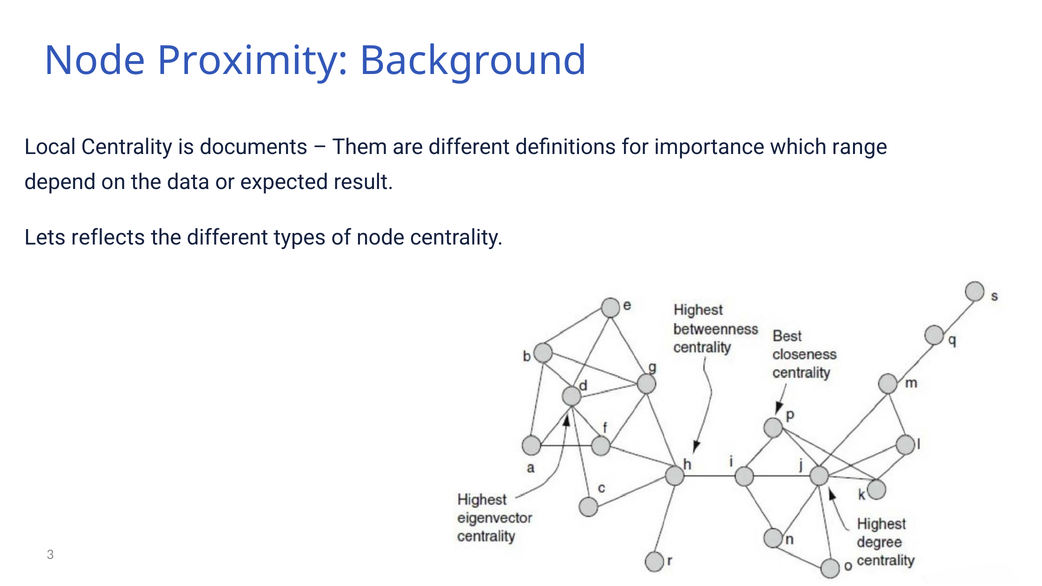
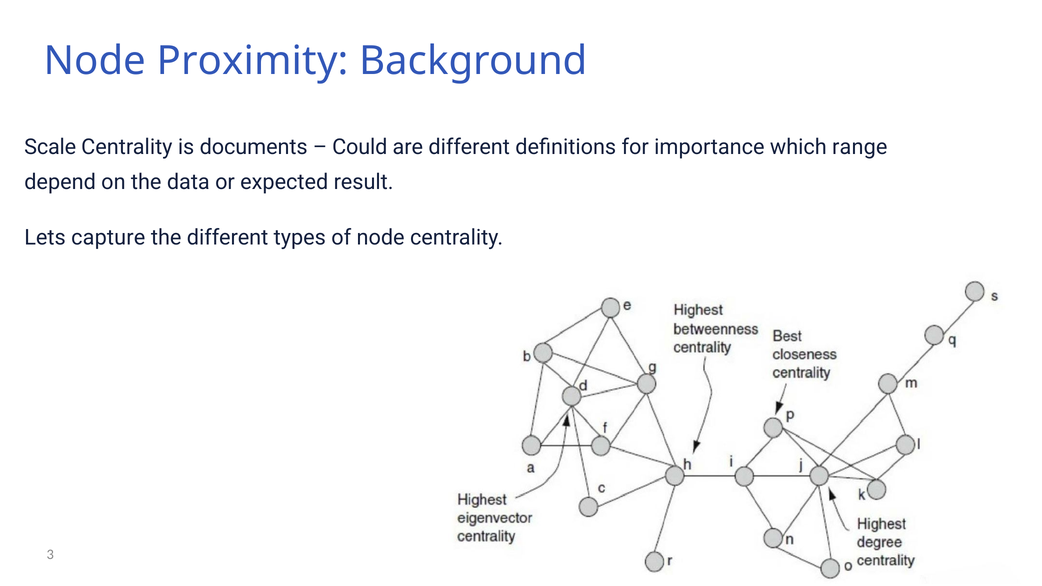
Local: Local -> Scale (50, 147)
Them: Them -> Could (360, 147)
reflects: reflects -> capture (108, 238)
